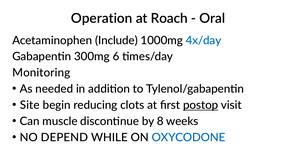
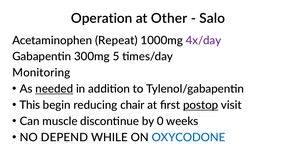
Roach: Roach -> Other (169, 18)
Oral: Oral -> Salo (212, 18)
Include: Include -> Repeat (116, 40)
4x/day colour: blue -> purple (203, 40)
6: 6 -> 5 (116, 57)
needed underline: none -> present (54, 89)
Site: Site -> This (30, 105)
clots: clots -> chair (132, 105)
8: 8 -> 0 (160, 121)
